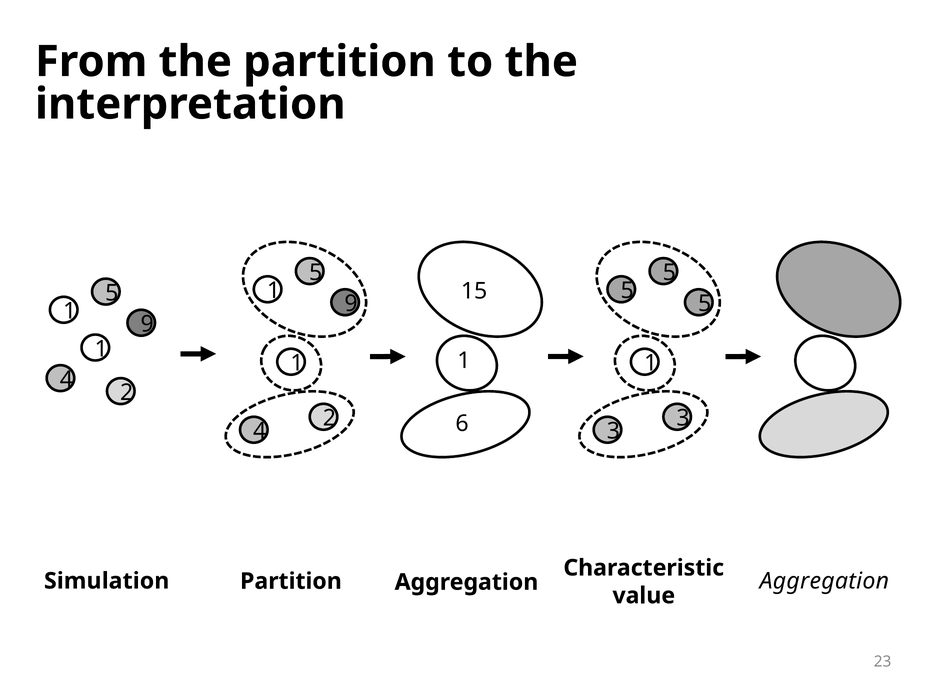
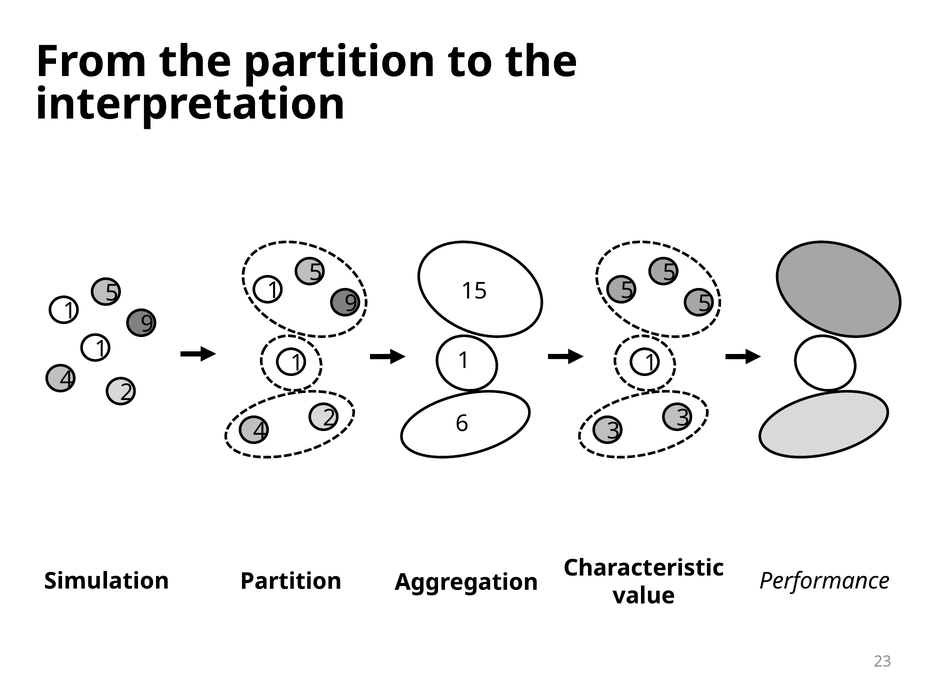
Aggregation Aggregation: Aggregation -> Performance (825, 581)
